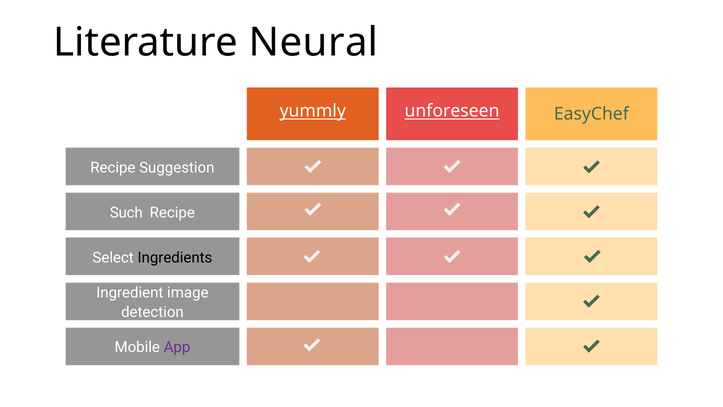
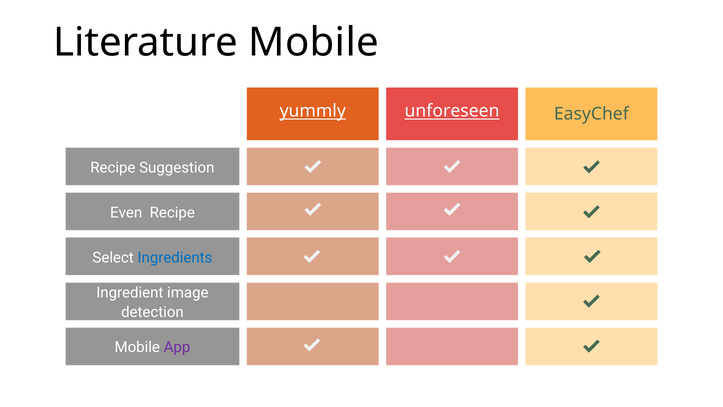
Literature Neural: Neural -> Mobile (314, 43)
Such: Such -> Even (126, 213)
Ingredients colour: black -> blue (175, 257)
